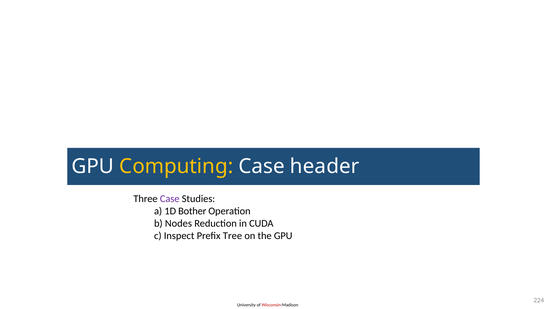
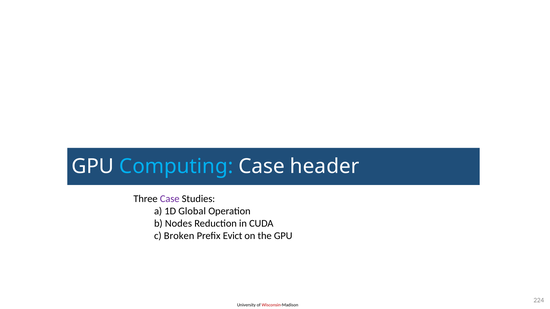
Computing colour: yellow -> light blue (176, 166)
Bother: Bother -> Global (192, 211)
Inspect: Inspect -> Broken (179, 236)
Tree: Tree -> Evict (233, 236)
